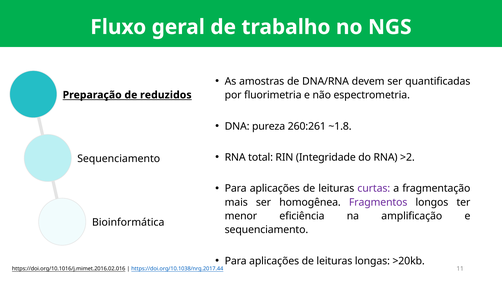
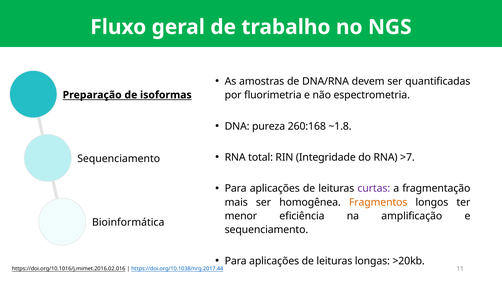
reduzidos: reduzidos -> isoformas (166, 95)
260:261: 260:261 -> 260:168 (307, 126)
>2: >2 -> >7 (407, 158)
Fragmentos colour: purple -> orange (378, 203)
